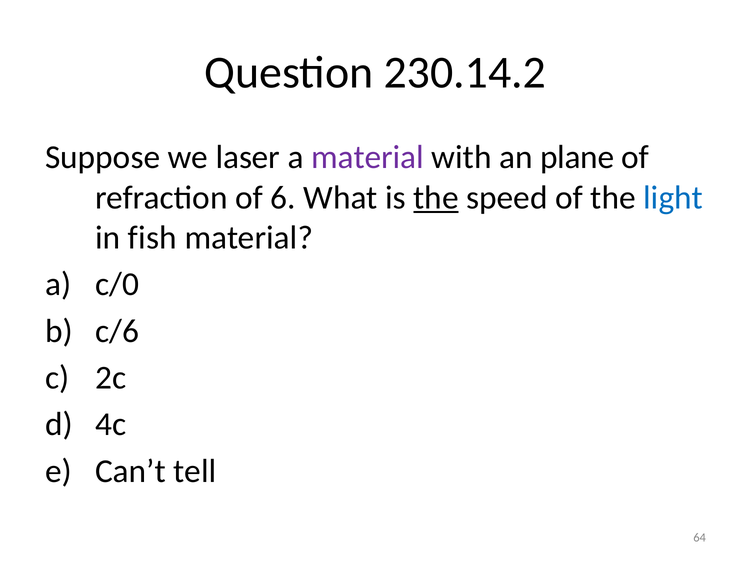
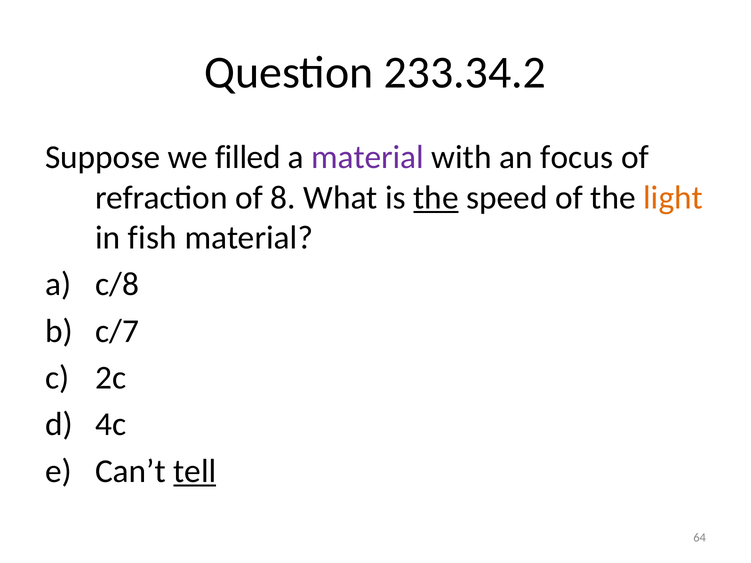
230.14.2: 230.14.2 -> 233.34.2 (465, 73)
laser: laser -> filled (248, 158)
plane: plane -> focus (577, 158)
6: 6 -> 8 (283, 198)
light colour: blue -> orange (673, 198)
c/0: c/0 -> c/8 (117, 284)
c/6: c/6 -> c/7 (117, 331)
tell underline: none -> present (195, 471)
